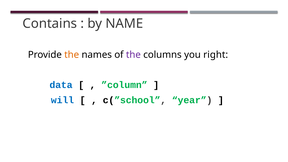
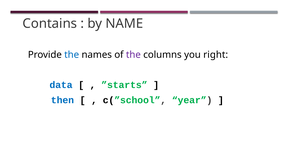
the colour: orange -> blue (72, 55)
”column: ”column -> ”starts (124, 85)
will: will -> then (62, 100)
